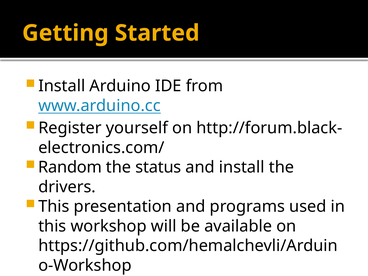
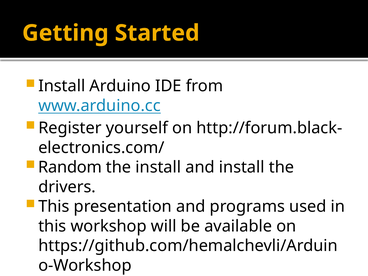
the status: status -> install (158, 167)
